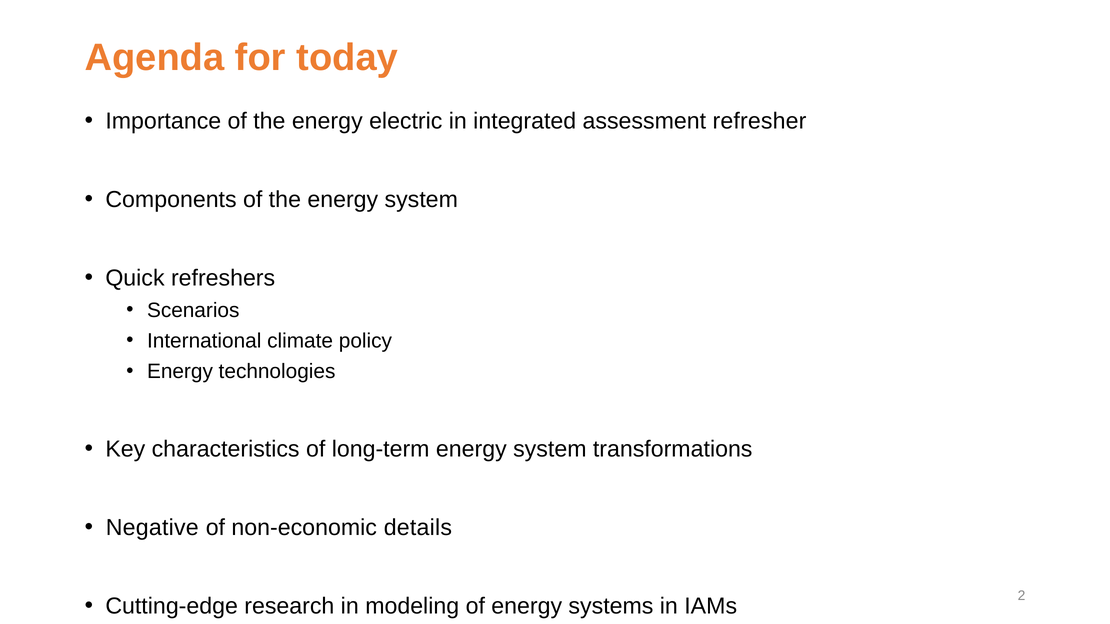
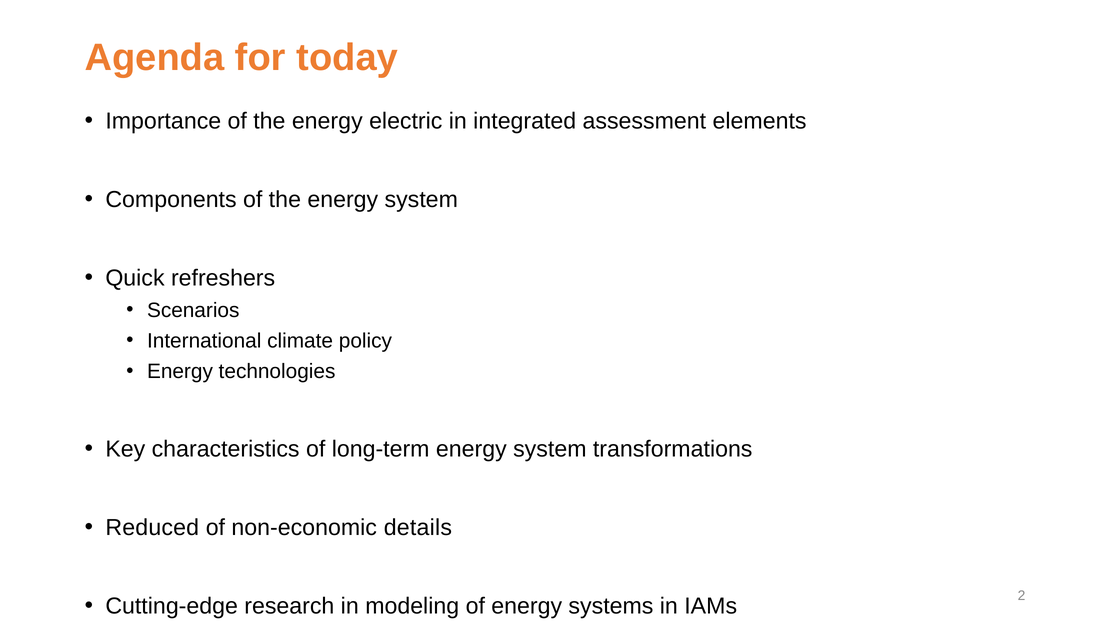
refresher: refresher -> elements (760, 121)
Negative: Negative -> Reduced (152, 528)
